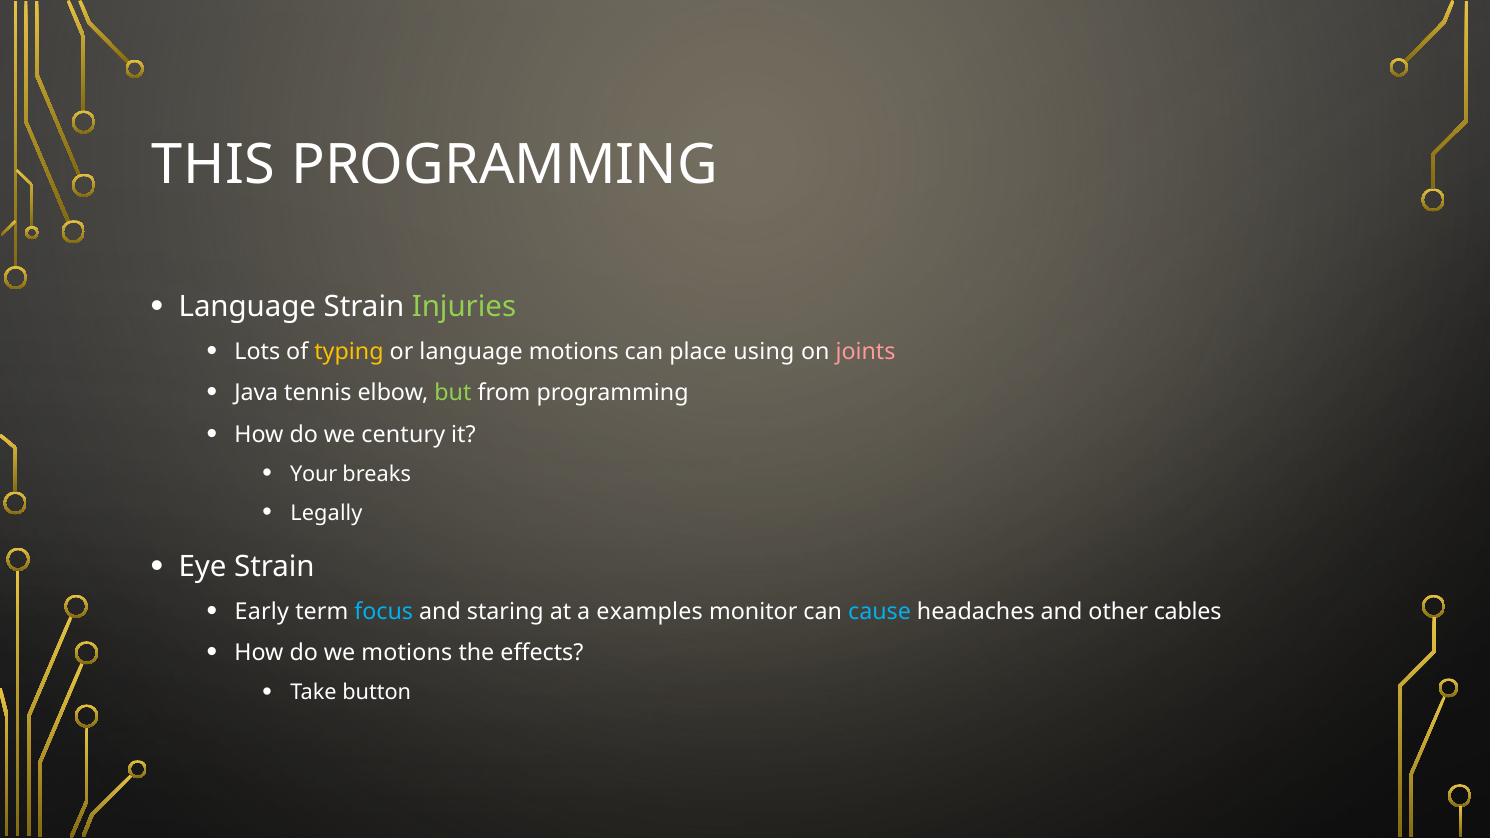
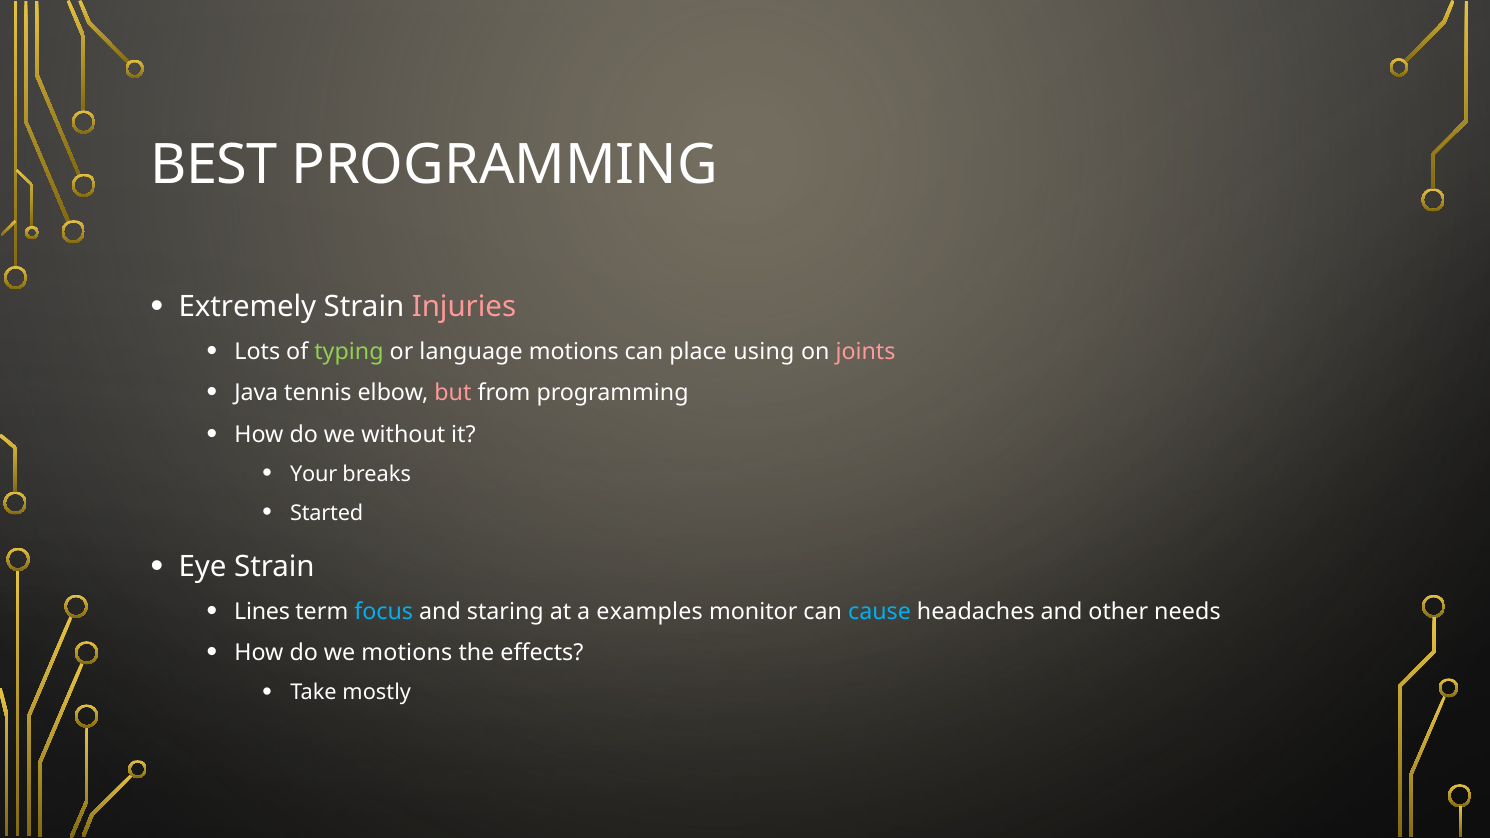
THIS: THIS -> BEST (214, 166)
Language: Language -> Extremely (247, 307)
Injuries colour: light green -> pink (464, 307)
typing colour: yellow -> light green (349, 352)
but colour: light green -> pink (453, 393)
century: century -> without (403, 434)
Legally: Legally -> Started (327, 513)
Early: Early -> Lines (262, 612)
cables: cables -> needs (1187, 612)
button: button -> mostly (377, 693)
